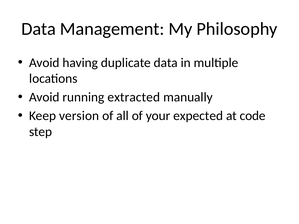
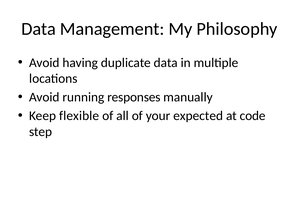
extracted: extracted -> responses (134, 97)
version: version -> flexible (79, 116)
